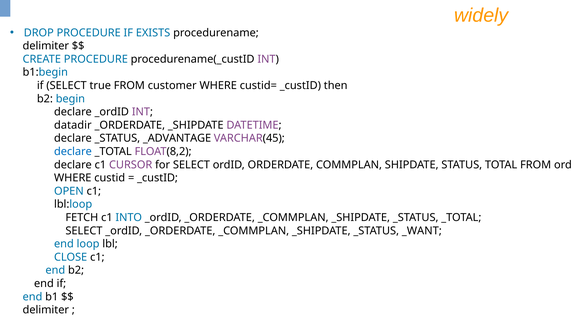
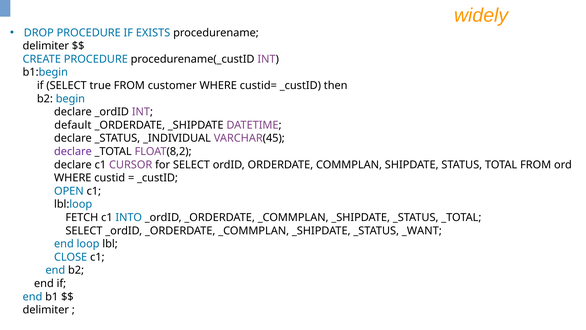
datadir: datadir -> default (73, 125)
_ADVANTAGE: _ADVANTAGE -> _INDIVIDUAL (177, 138)
declare colour: blue -> purple (73, 151)
